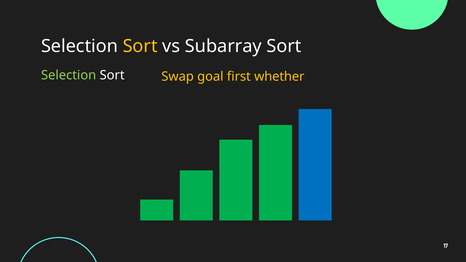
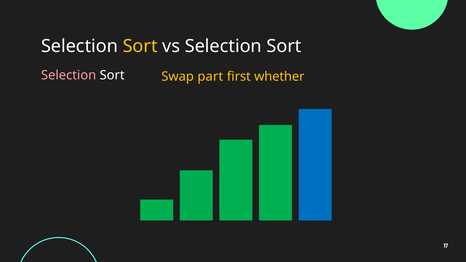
vs Subarray: Subarray -> Selection (223, 46)
Selection colour: light green -> pink (69, 75)
goal: goal -> part (210, 77)
